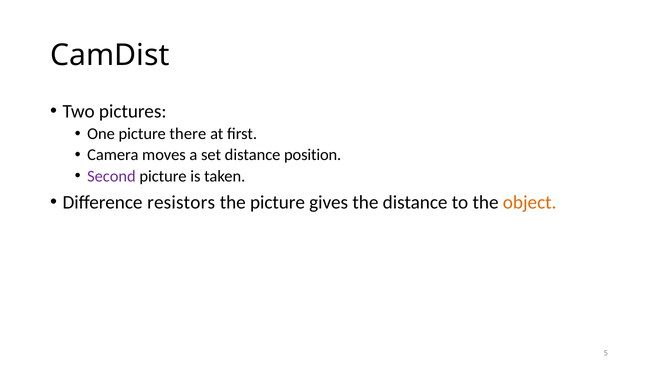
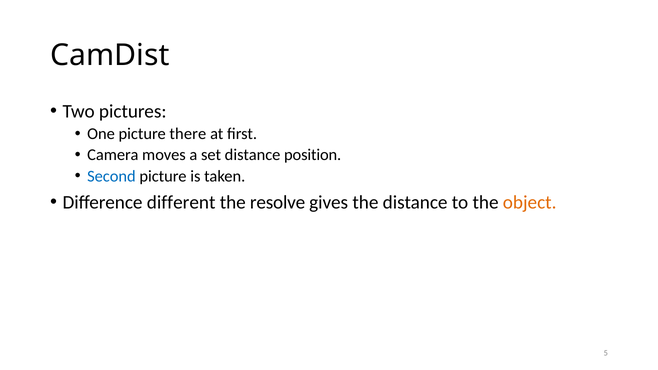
Second colour: purple -> blue (111, 176)
resistors: resistors -> different (181, 202)
the picture: picture -> resolve (278, 202)
